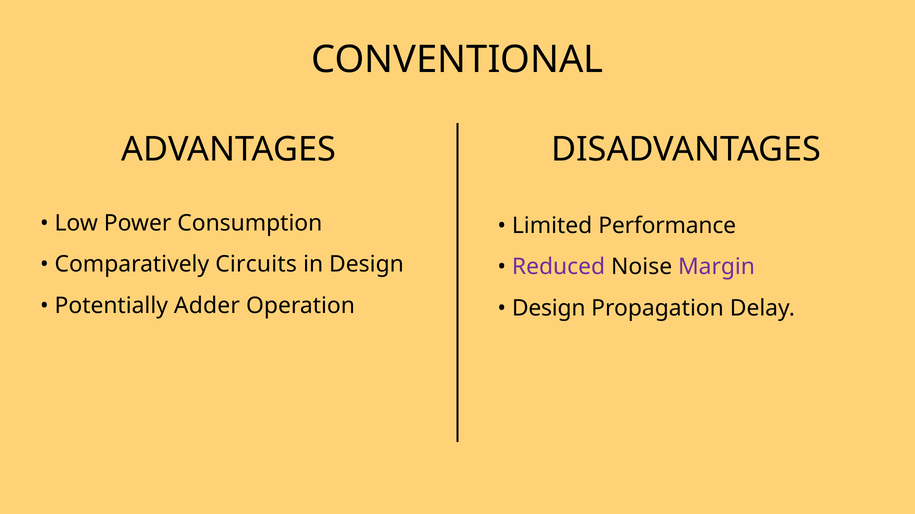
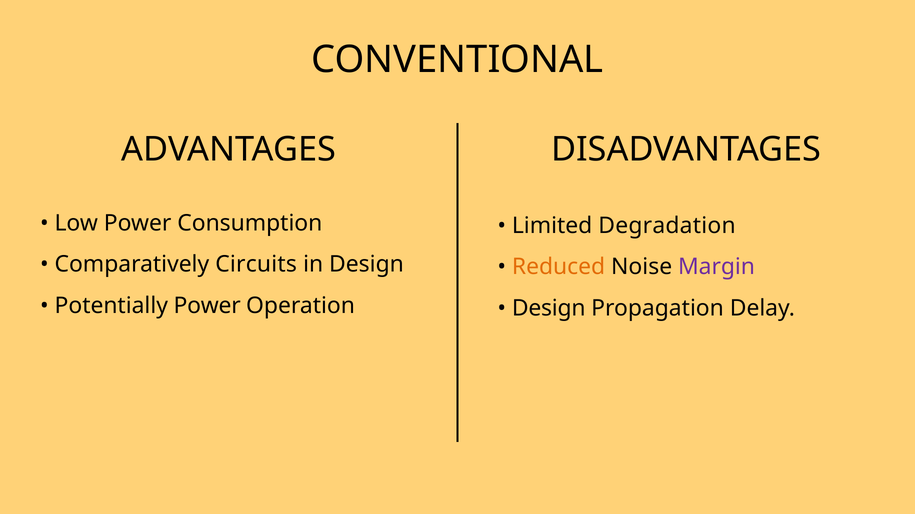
Performance: Performance -> Degradation (667, 226)
Reduced colour: purple -> orange (559, 267)
Potentially Adder: Adder -> Power (207, 306)
